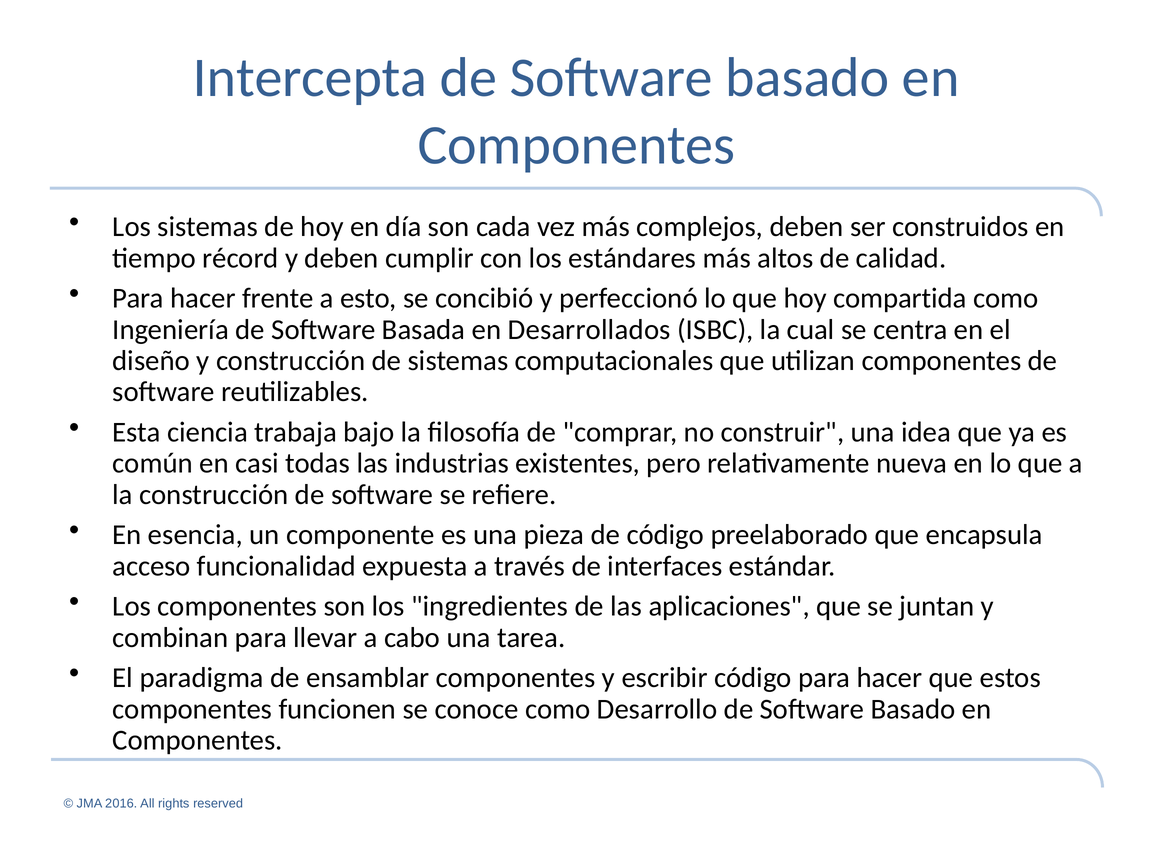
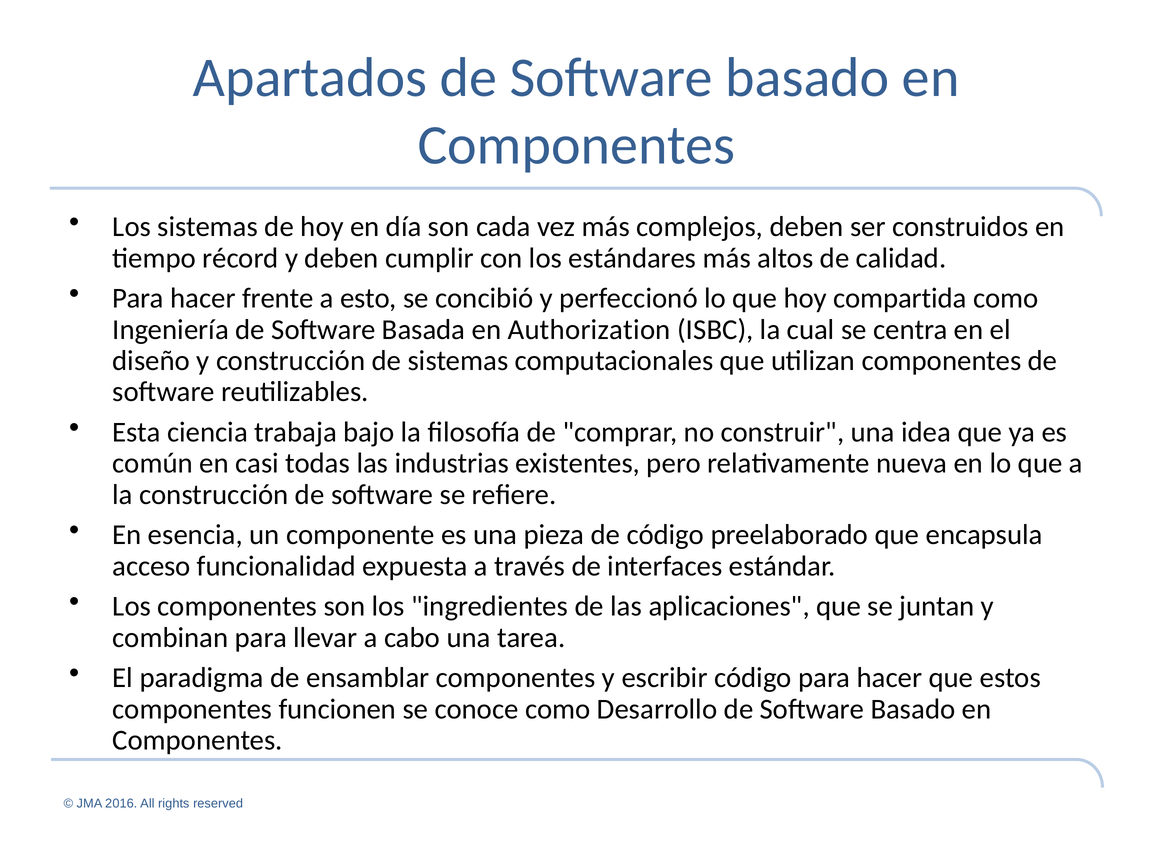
Intercepta: Intercepta -> Apartados (310, 78)
Desarrollados: Desarrollados -> Authorization (589, 329)
